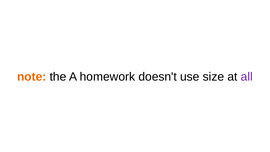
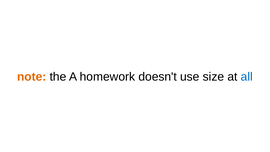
all colour: purple -> blue (247, 77)
